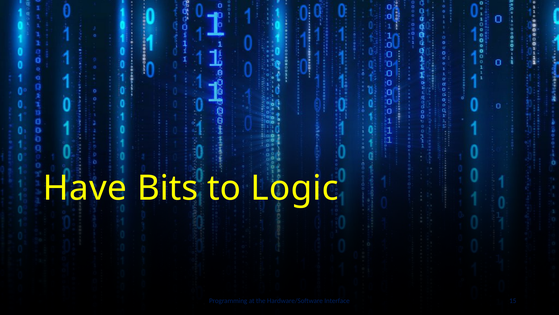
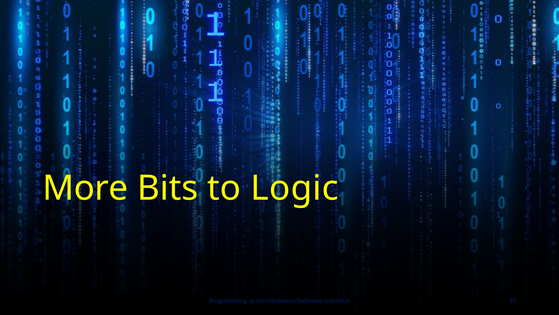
Have: Have -> More (85, 188)
